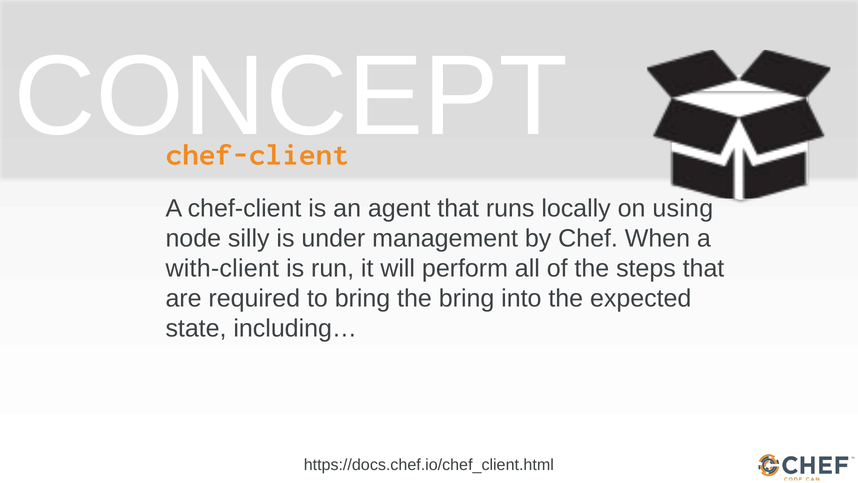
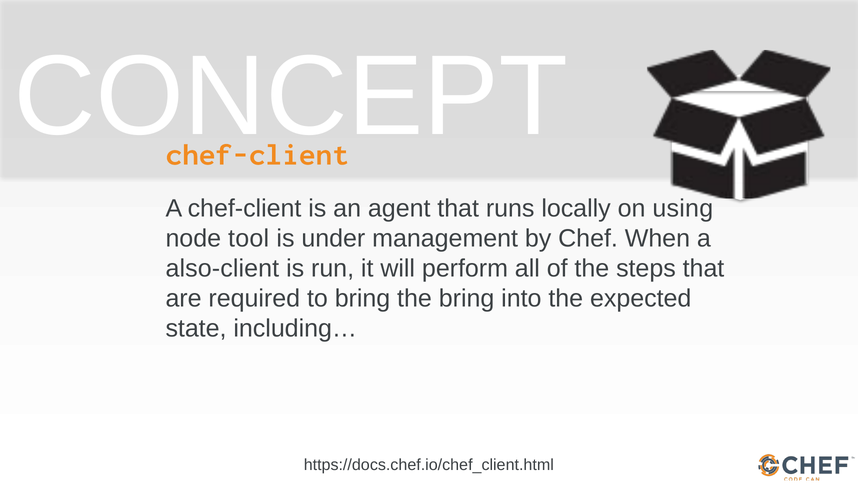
silly: silly -> tool (249, 238)
with-client: with-client -> also-client (222, 268)
